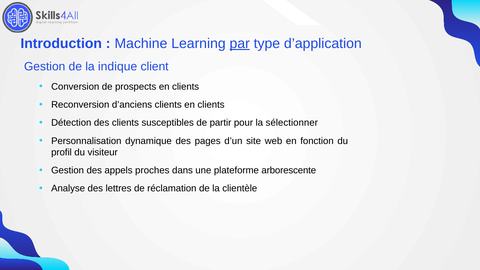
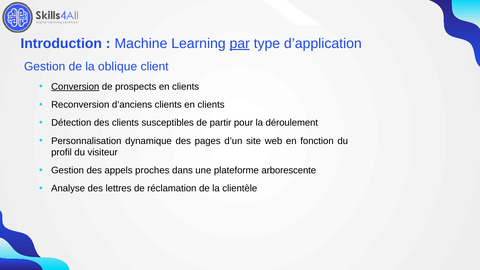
indique: indique -> oblique (118, 67)
Conversion underline: none -> present (75, 87)
sélectionner: sélectionner -> déroulement (292, 123)
